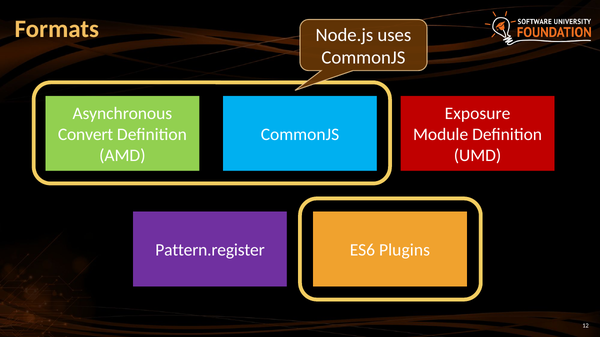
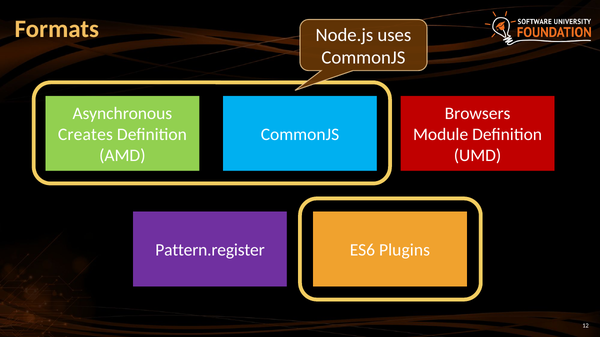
Exposure: Exposure -> Browsers (478, 114)
Convert: Convert -> Creates (85, 135)
